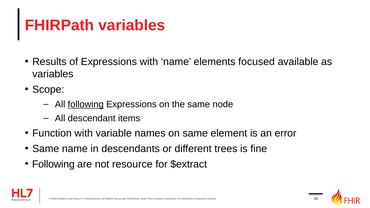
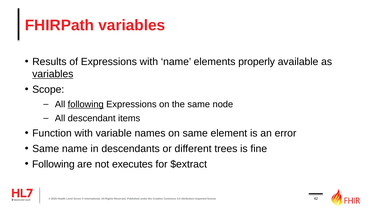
focused: focused -> properly (257, 62)
variables underline: none -> present (53, 74)
resource: resource -> executes (132, 164)
